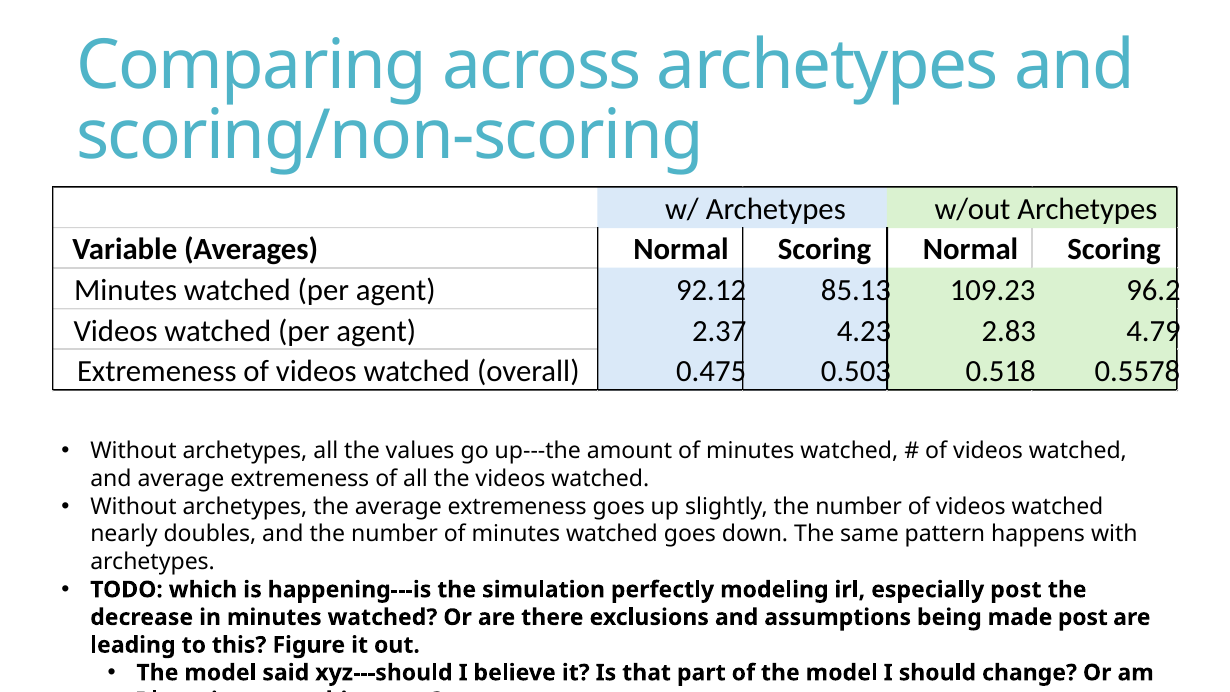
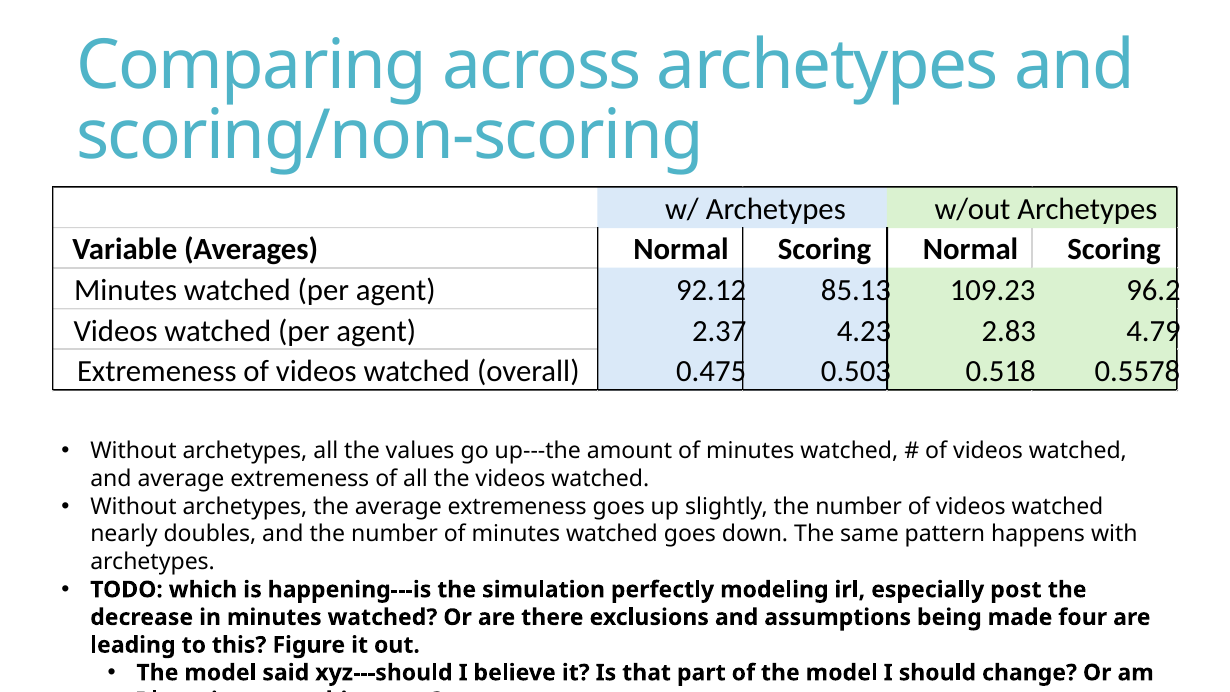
made post: post -> four (1083, 617)
